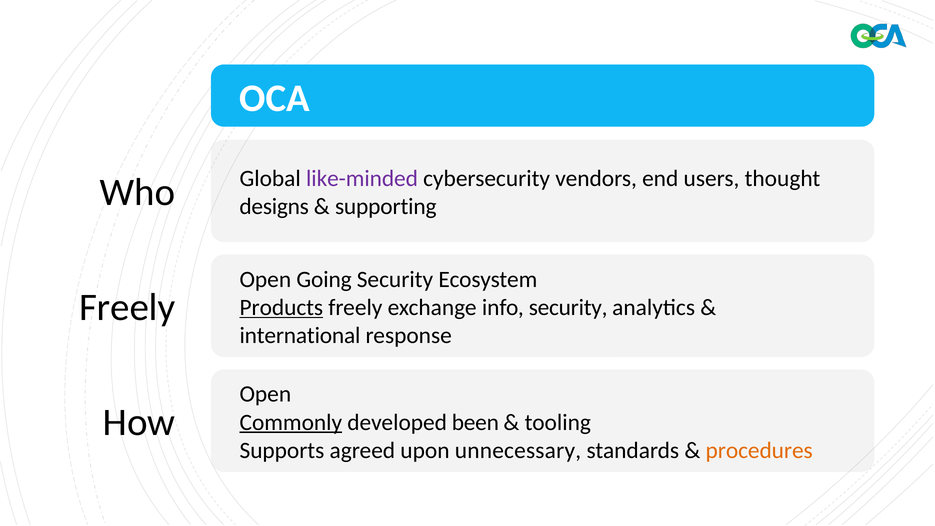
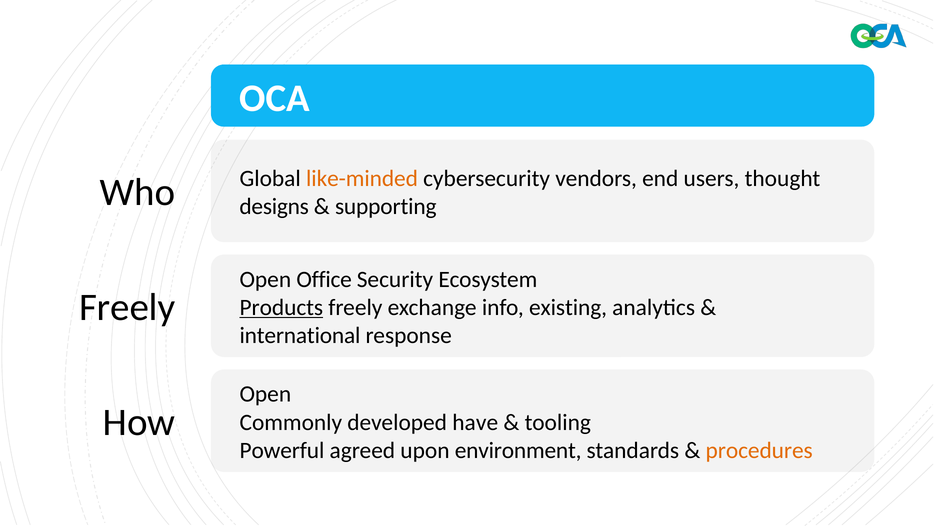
like-minded colour: purple -> orange (362, 178)
Going: Going -> Office (324, 279)
info security: security -> existing (568, 307)
Commonly underline: present -> none (291, 422)
been: been -> have (475, 422)
Supports: Supports -> Powerful (282, 450)
unnecessary: unnecessary -> environment (518, 450)
